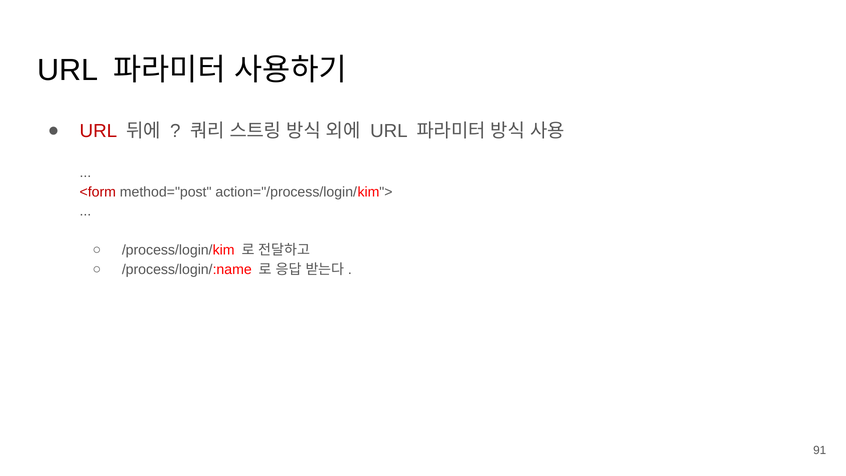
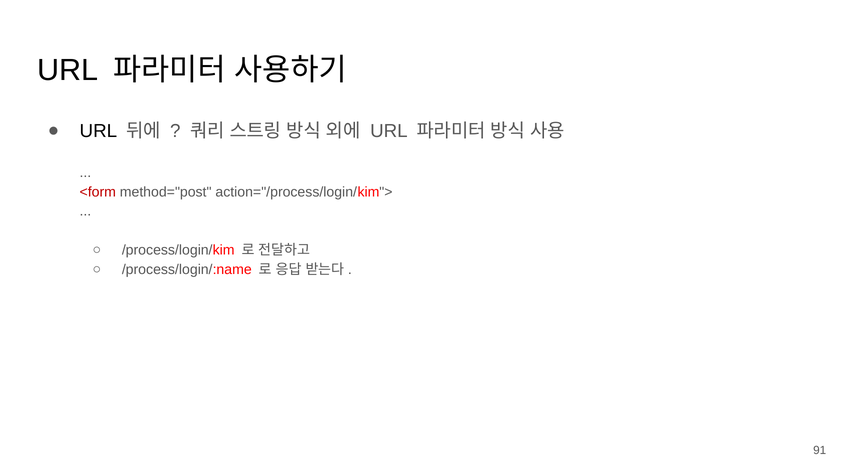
URL colour: red -> black (98, 131)
